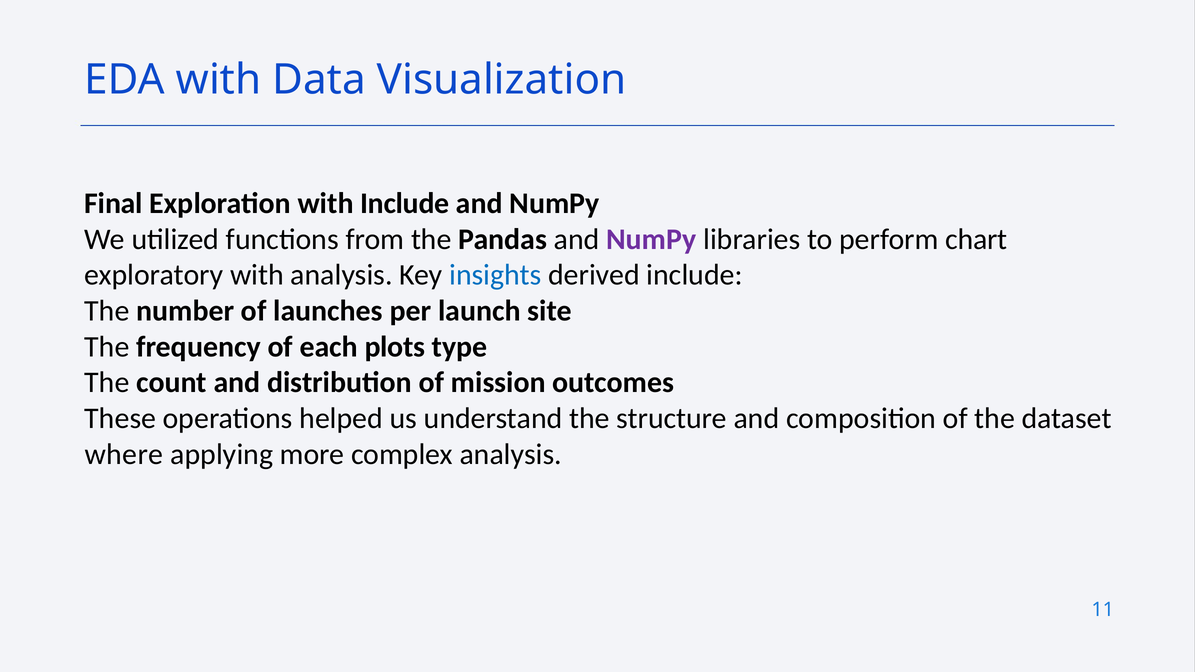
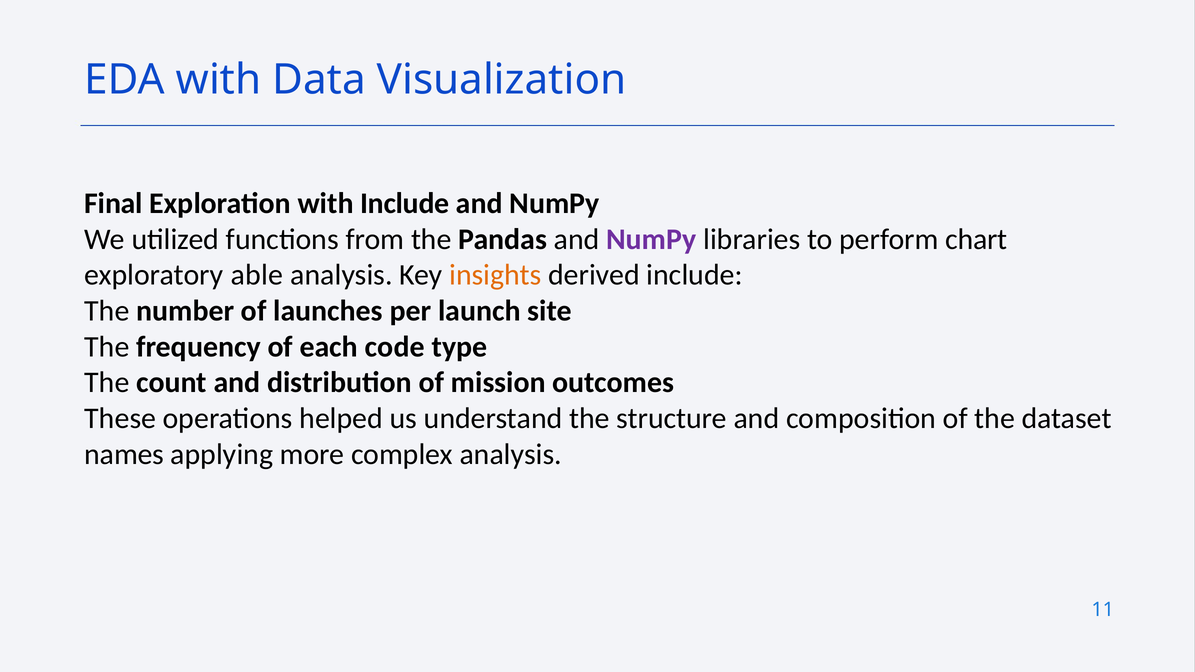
exploratory with: with -> able (257, 275)
insights colour: blue -> orange (495, 275)
plots: plots -> code (395, 347)
where: where -> names (124, 454)
